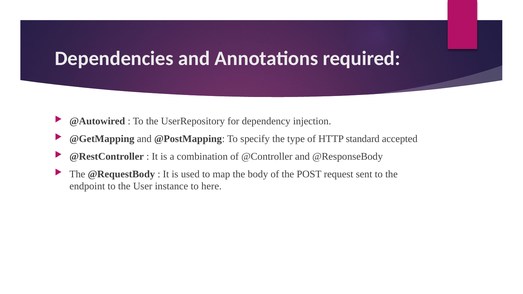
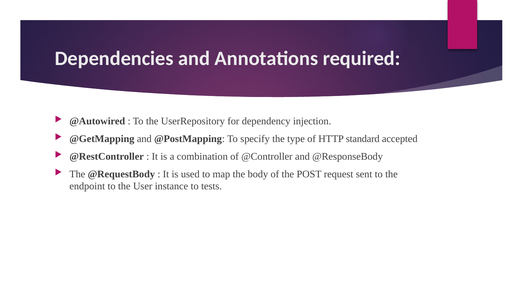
here: here -> tests (212, 186)
